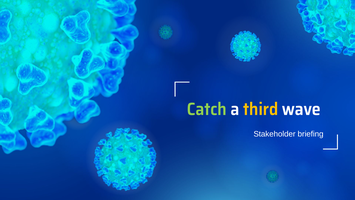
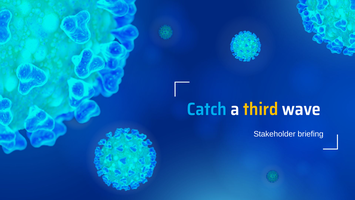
Catch colour: light green -> light blue (207, 109)
